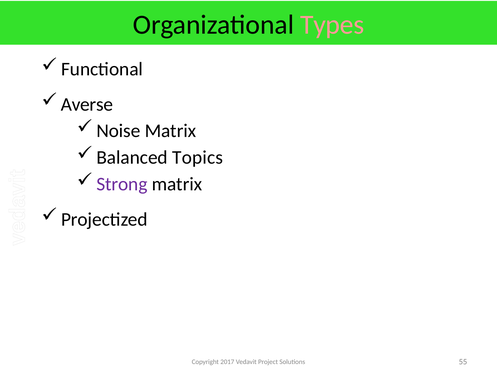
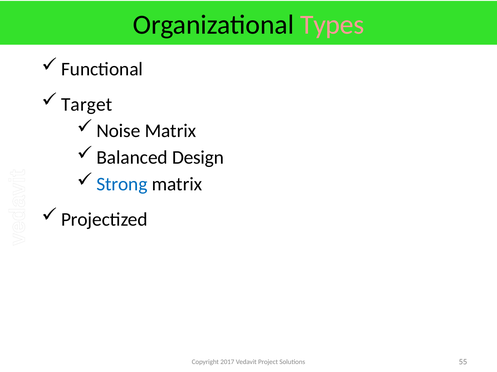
Averse: Averse -> Target (87, 105)
Topics: Topics -> Design (198, 158)
Strong colour: purple -> blue (122, 185)
